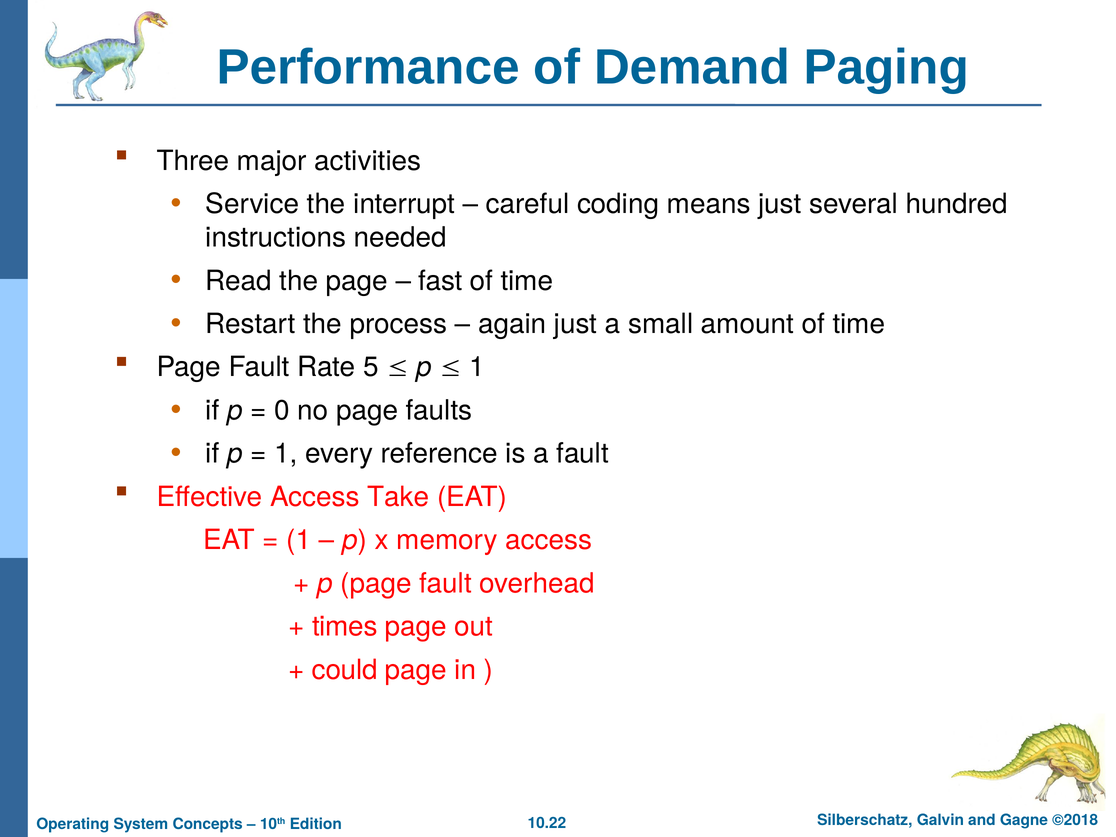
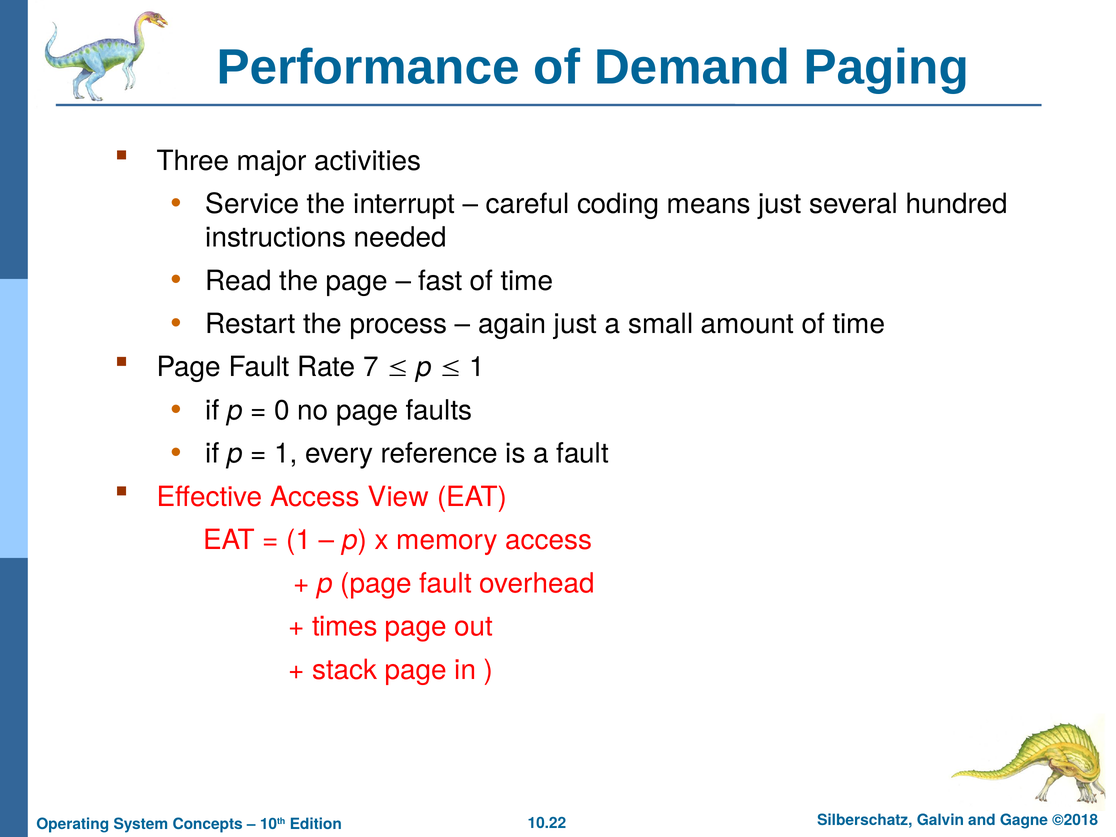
5: 5 -> 7 (371, 367)
Take: Take -> View (398, 497)
could: could -> stack (345, 670)
